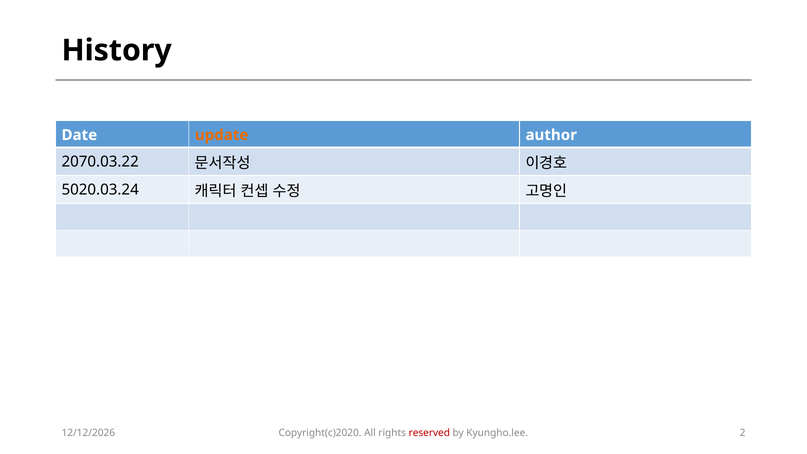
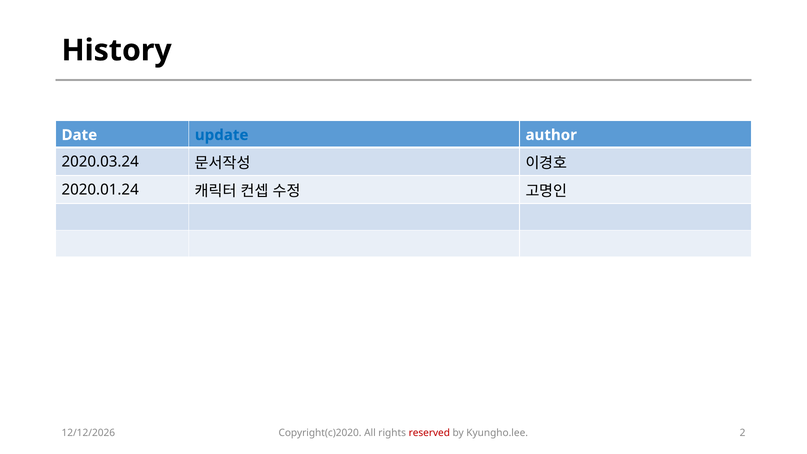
update colour: orange -> blue (222, 135)
2070.03.22: 2070.03.22 -> 2020.03.24 (100, 162)
5020.03.24: 5020.03.24 -> 2020.01.24 (100, 190)
